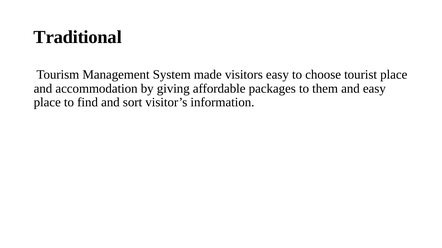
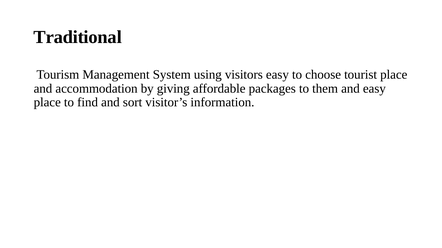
made: made -> using (208, 75)
